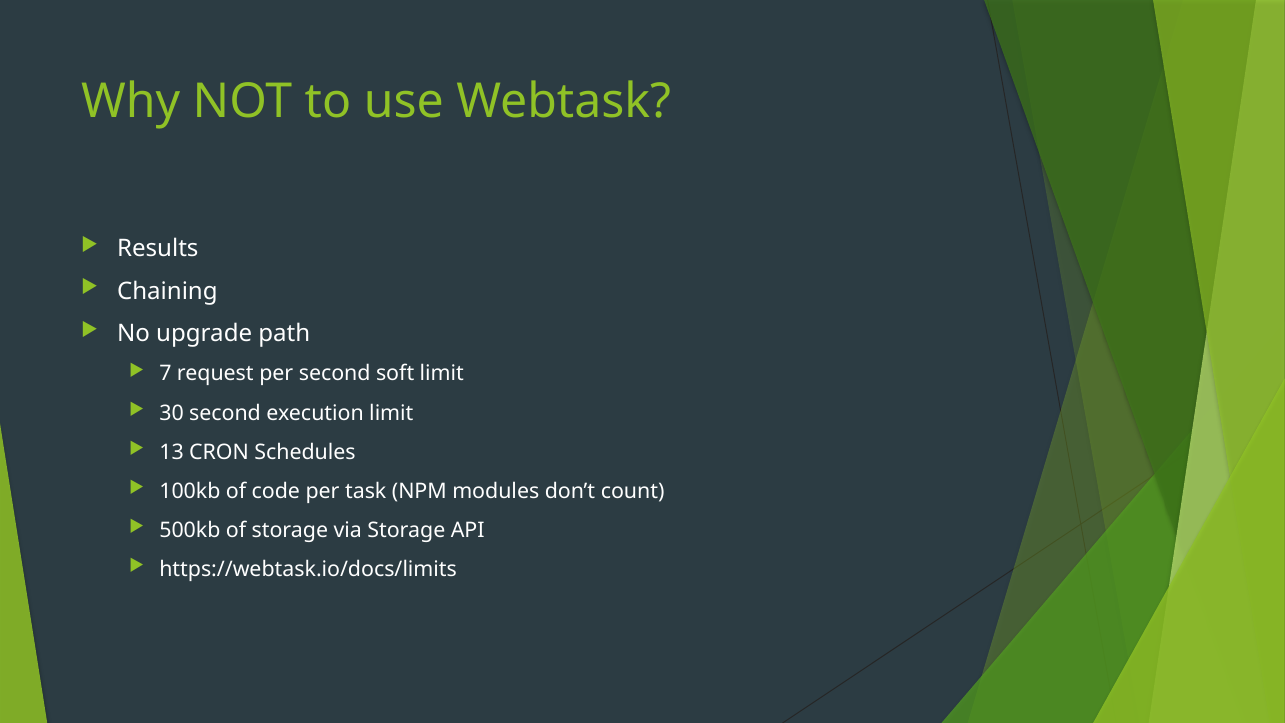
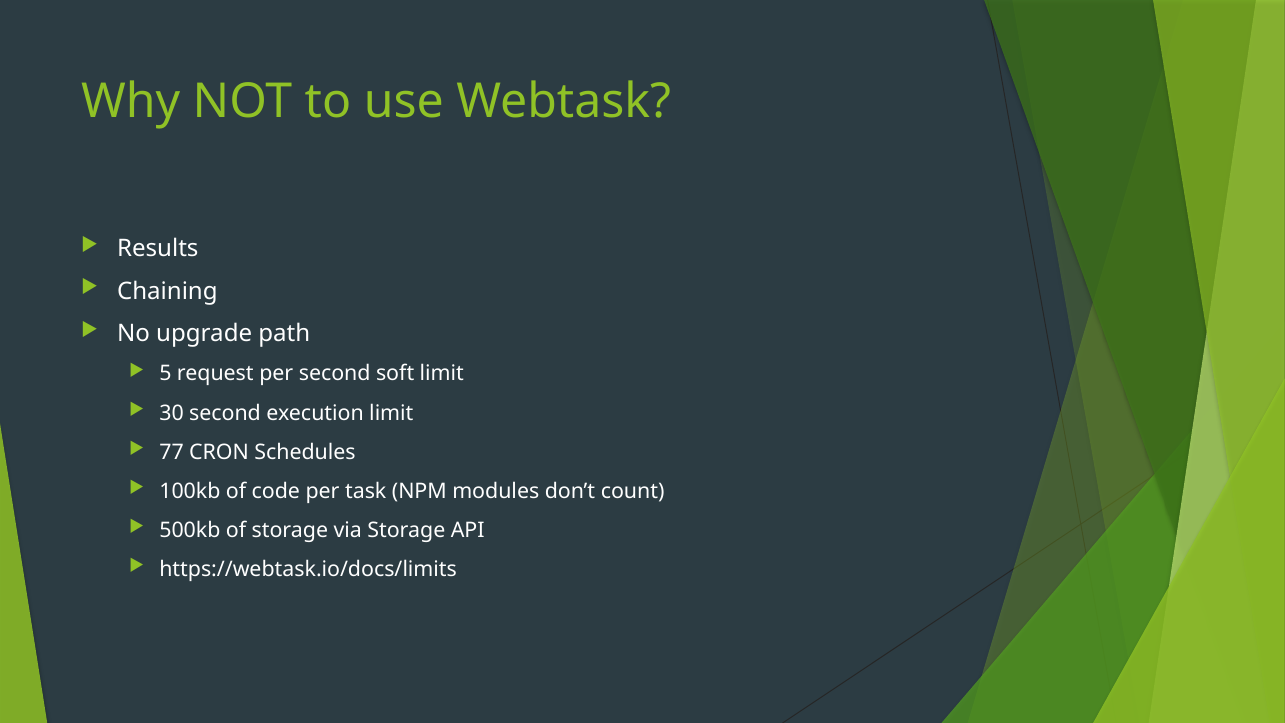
7: 7 -> 5 (165, 374)
13: 13 -> 77 (172, 452)
